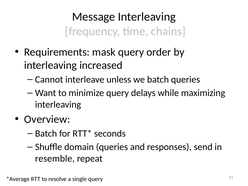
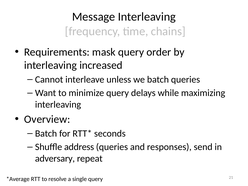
domain: domain -> address (79, 147)
resemble: resemble -> adversary (55, 158)
